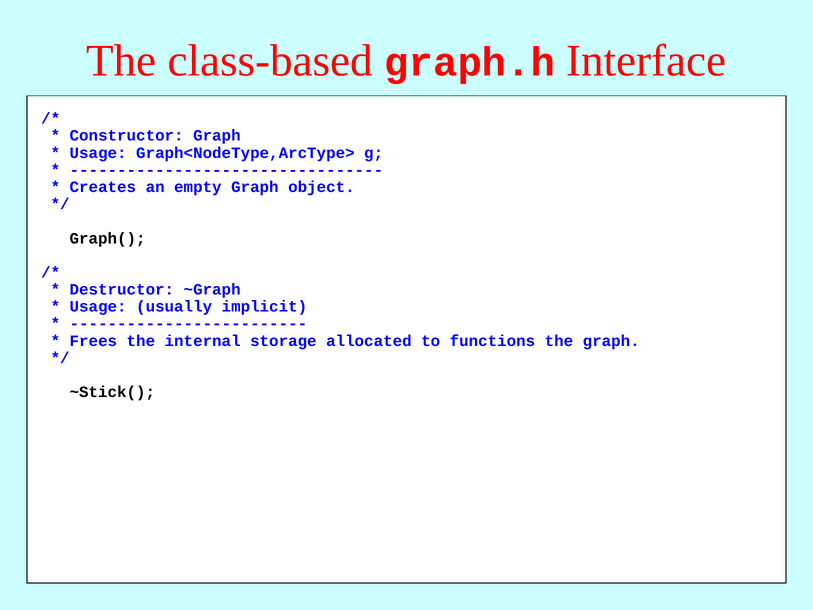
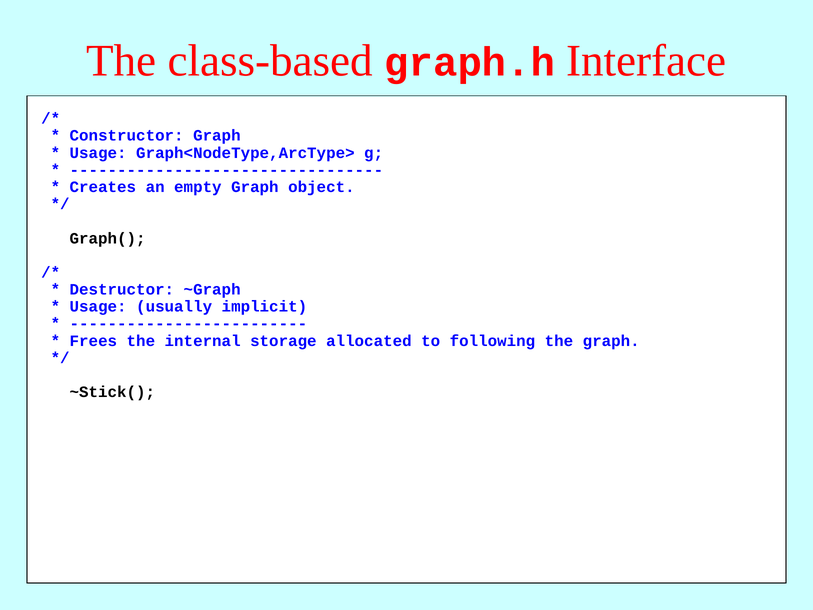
to functions: functions -> following (492, 341)
